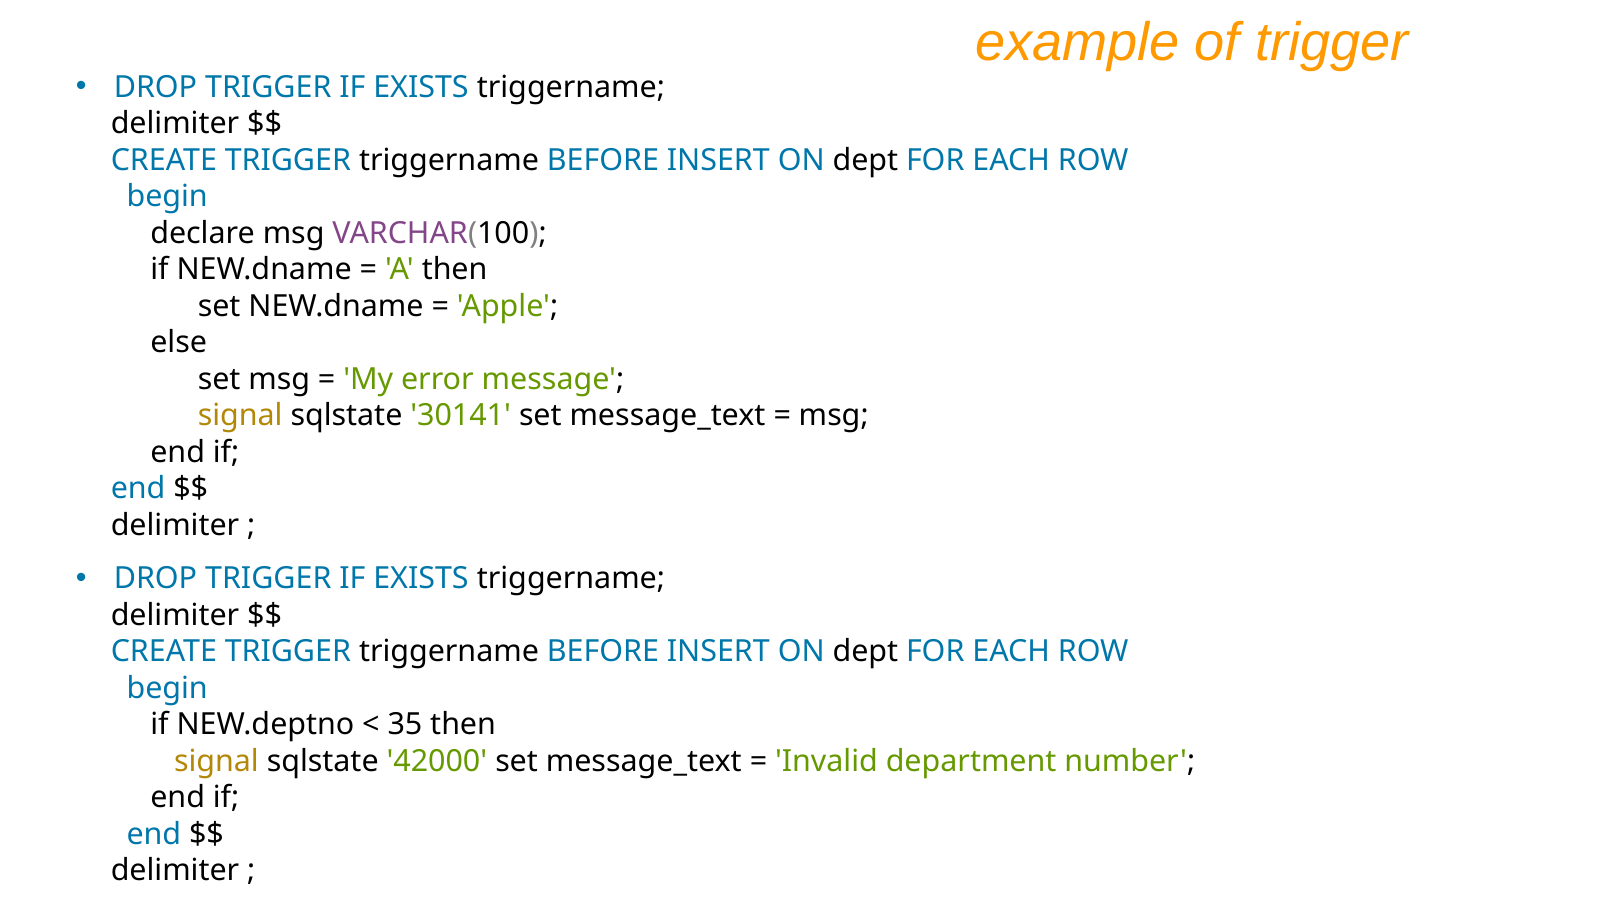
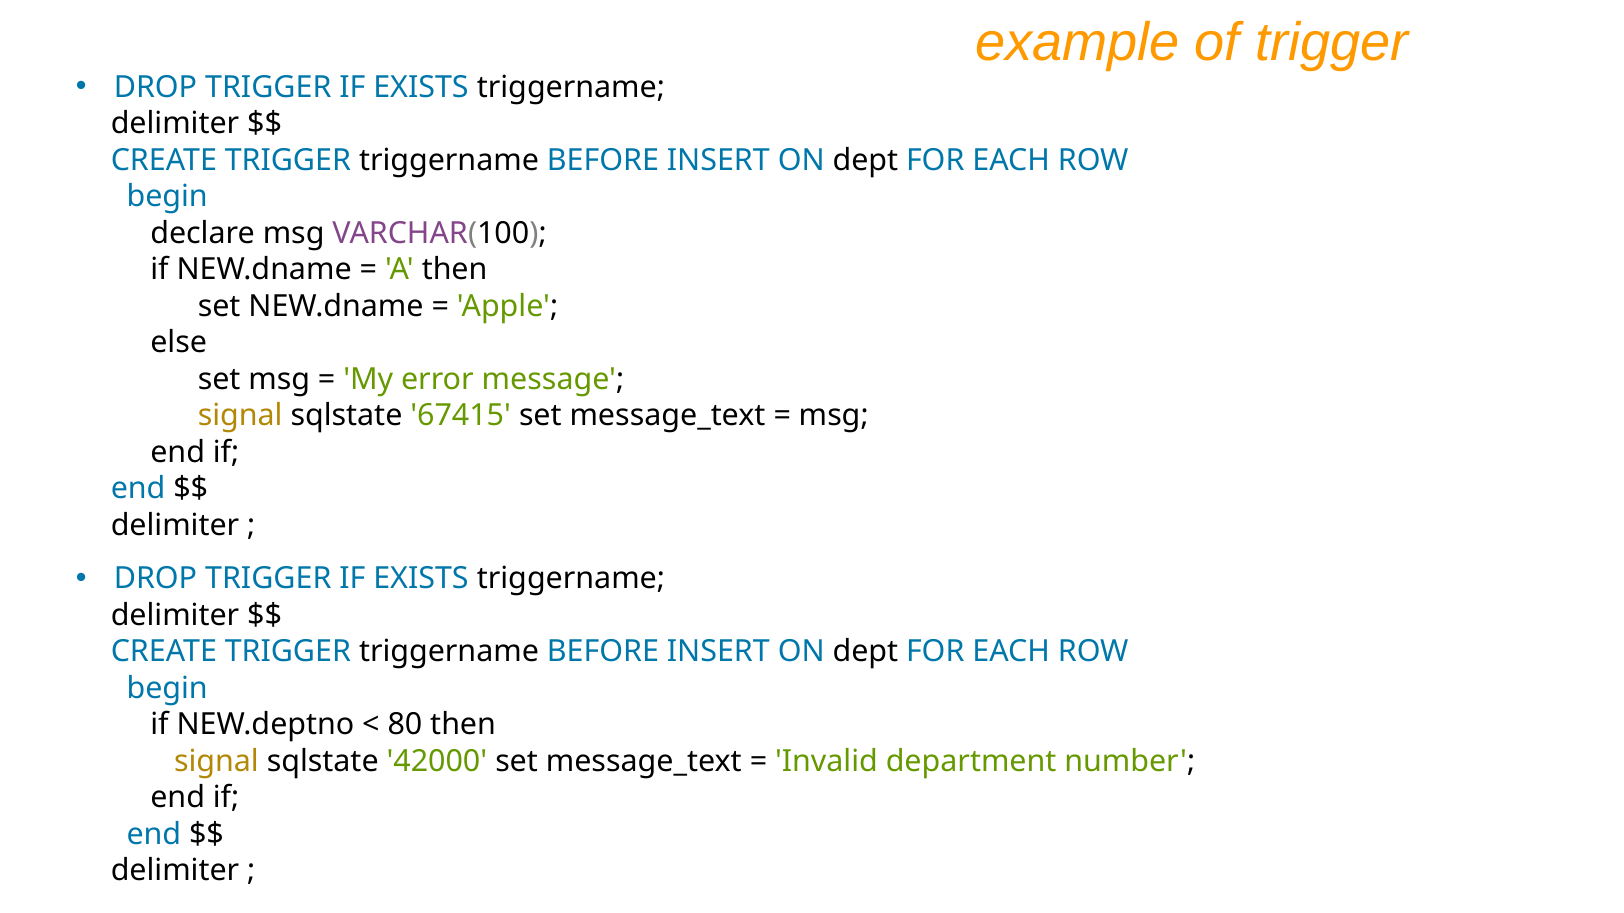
30141: 30141 -> 67415 (461, 416)
35: 35 -> 80 (405, 725)
